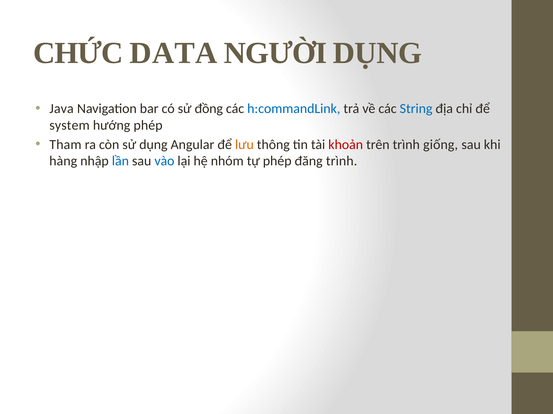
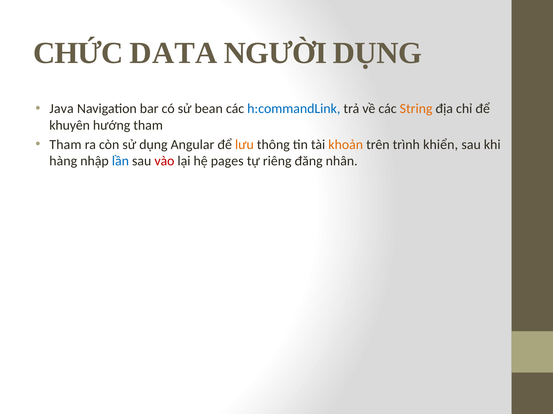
đồng: đồng -> bean (209, 109)
String colour: blue -> orange (416, 109)
system: system -> khuyên (70, 125)
hướng phép: phép -> tham (148, 125)
khoản colour: red -> orange (346, 145)
giống: giống -> khiển (441, 145)
vào colour: blue -> red (164, 161)
nhóm: nhóm -> pages (227, 161)
tự phép: phép -> riêng (277, 161)
đăng trình: trình -> nhân (342, 161)
